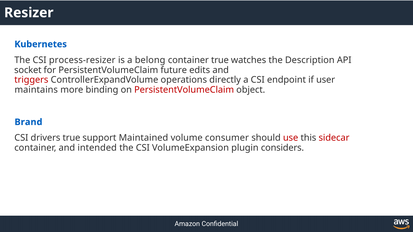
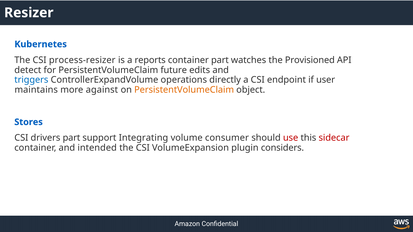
belong: belong -> reports (150, 60)
container true: true -> part (220, 60)
Description: Description -> Provisioned (310, 60)
socket: socket -> detect (28, 70)
triggers colour: red -> blue (31, 80)
binding: binding -> against (102, 90)
PersistentVolumeClaim colour: red -> orange (184, 90)
Brand: Brand -> Stores (29, 122)
drivers true: true -> part (71, 138)
Maintained: Maintained -> Integrating (143, 138)
